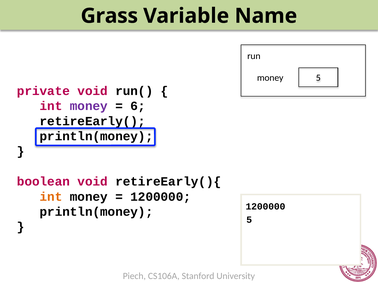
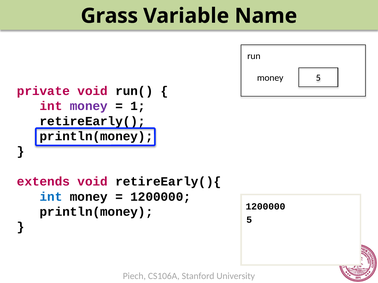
6: 6 -> 1 (138, 106)
boolean: boolean -> extends (43, 182)
int colour: orange -> blue (51, 197)
